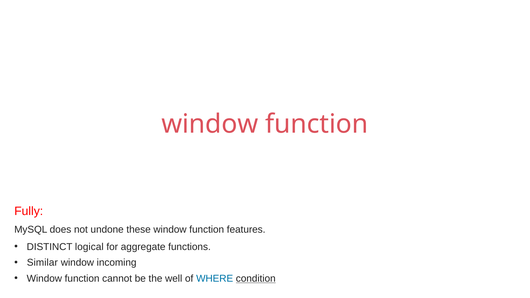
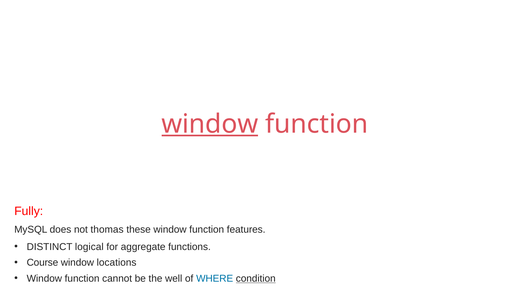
window underline: none -> present (210, 124)
undone: undone -> thomas (107, 230)
Similar: Similar -> Course (42, 263)
incoming: incoming -> locations (117, 263)
